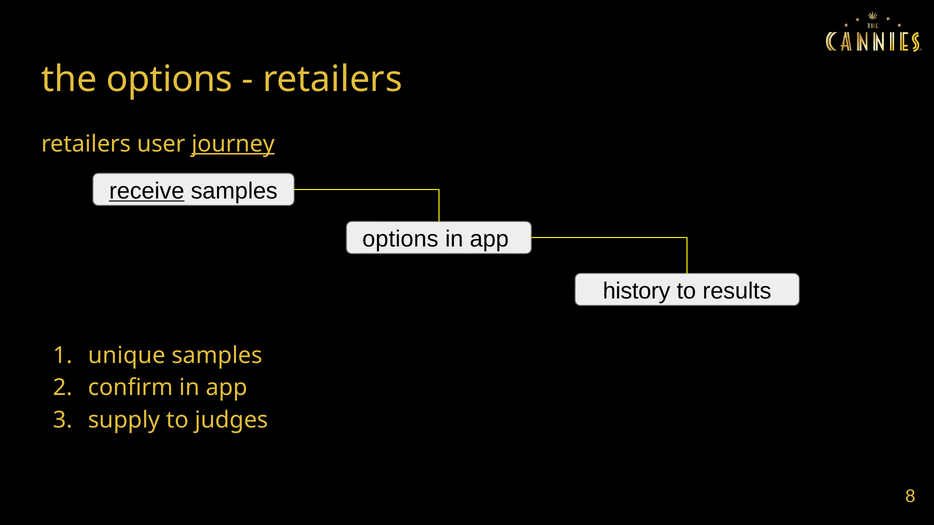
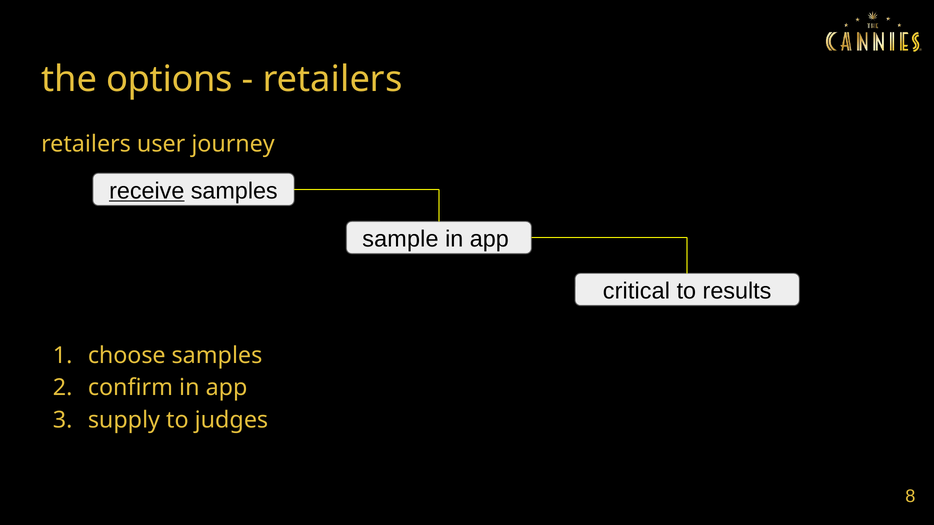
journey underline: present -> none (233, 144)
options: options -> sample (400, 239)
history: history -> critical (636, 291)
unique: unique -> choose (127, 356)
